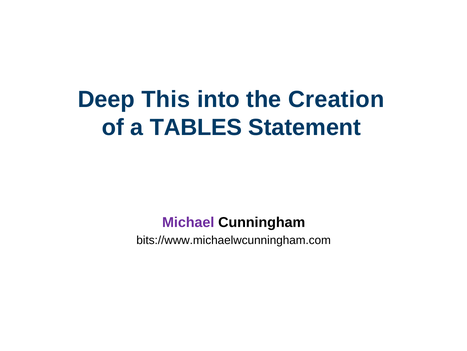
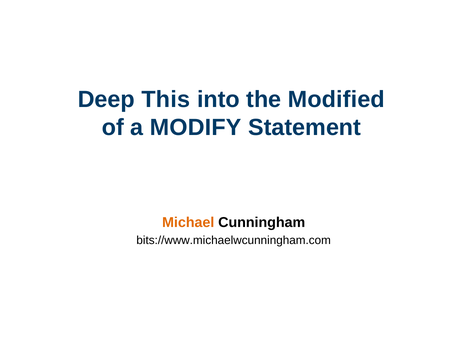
Creation: Creation -> Modified (336, 99)
TABLES: TABLES -> MODIFY (196, 127)
Michael colour: purple -> orange (188, 222)
